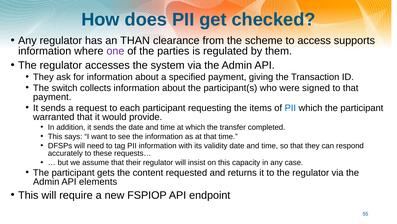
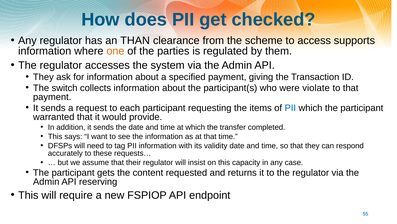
one colour: purple -> orange (115, 51)
signed: signed -> violate (316, 88)
elements: elements -> reserving (98, 181)
